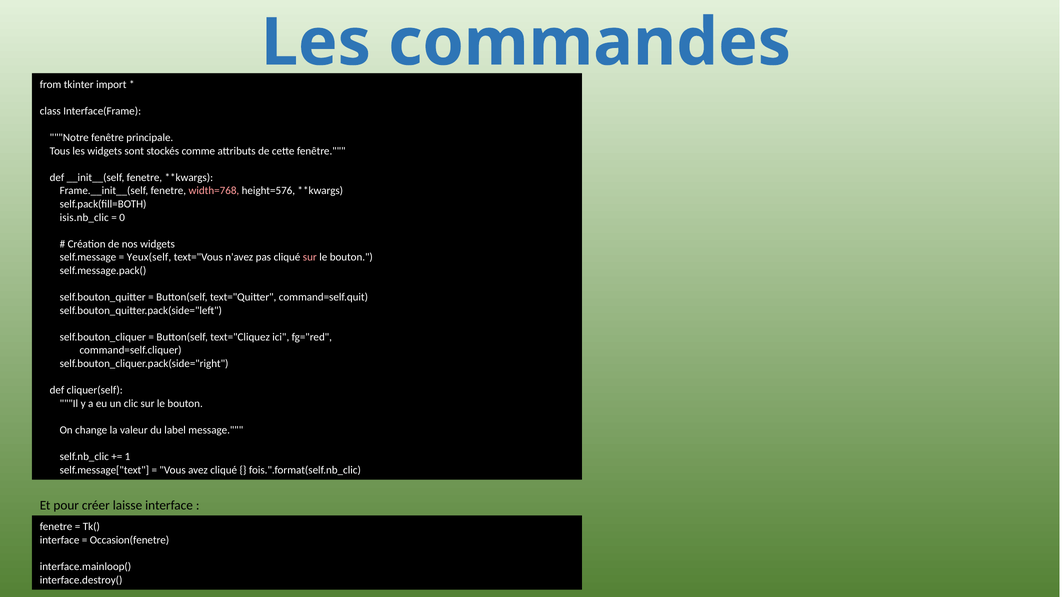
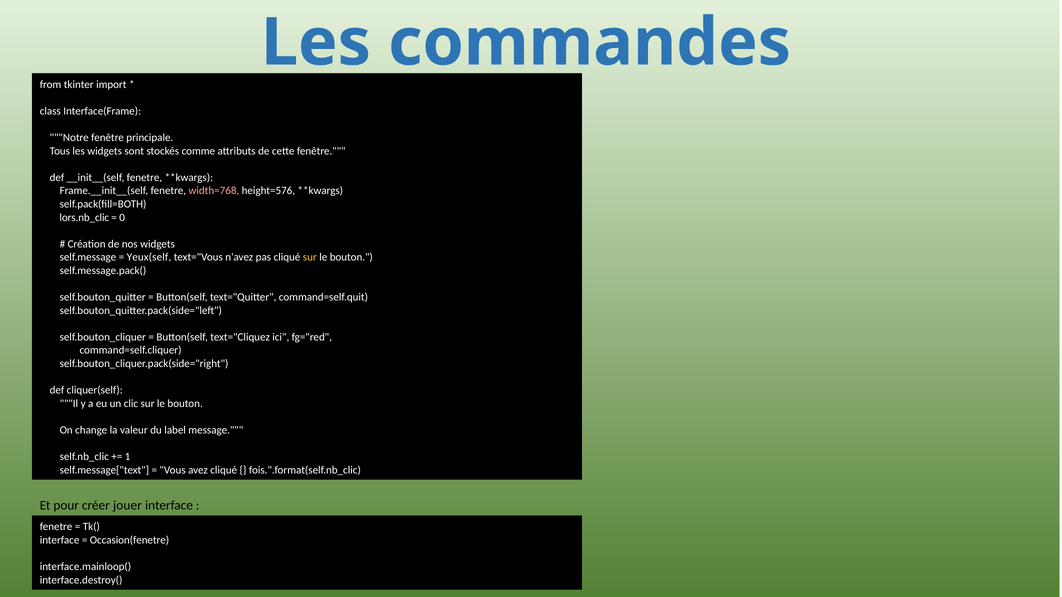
isis.nb_clic: isis.nb_clic -> lors.nb_clic (84, 218)
sur colour: pink -> yellow (310, 257)
laisse: laisse -> jouer (127, 506)
